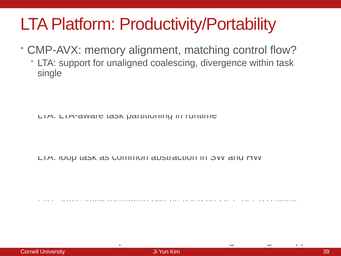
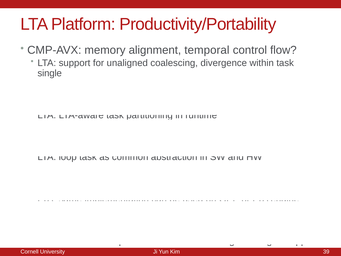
matching: matching -> temporal (207, 50)
